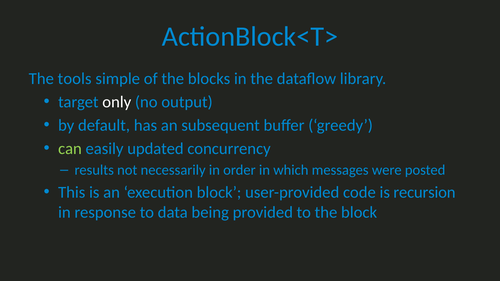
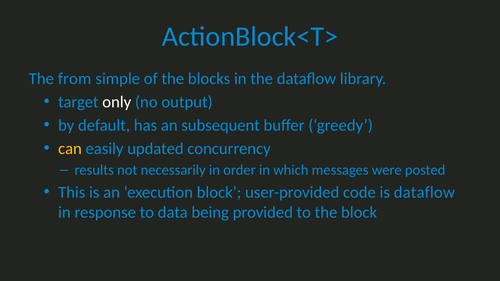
tools: tools -> from (75, 79)
can colour: light green -> yellow (70, 149)
is recursion: recursion -> dataflow (424, 192)
